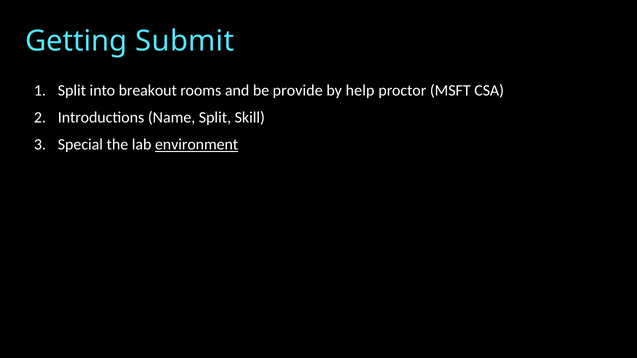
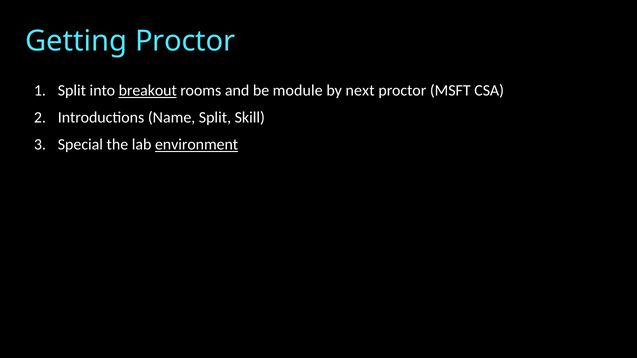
Getting Submit: Submit -> Proctor (185, 41)
breakout underline: none -> present (148, 91)
provide: provide -> module (298, 91)
help: help -> next (360, 91)
